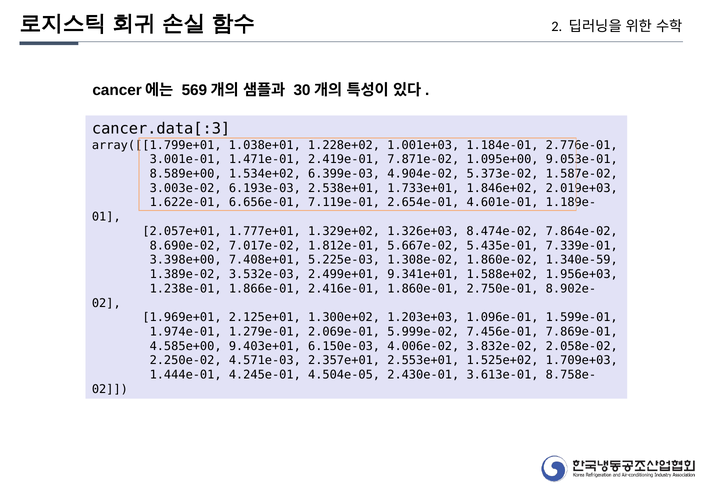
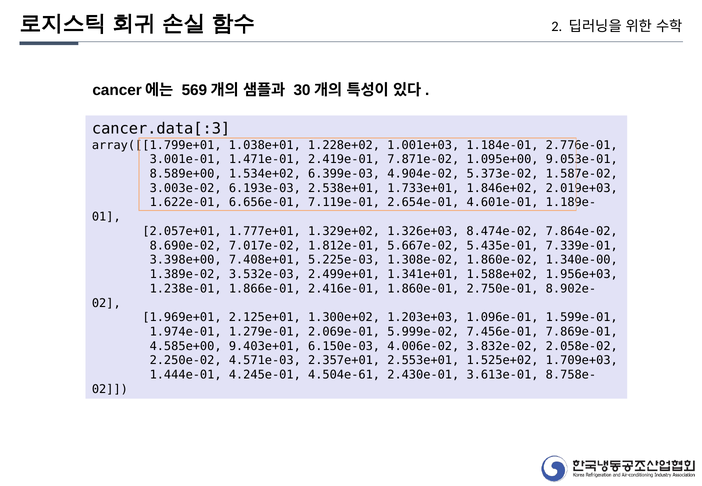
1.340e-59: 1.340e-59 -> 1.340e-00 (582, 260)
9.341e+01: 9.341e+01 -> 1.341e+01 (423, 274)
4.504e-05: 4.504e-05 -> 4.504e-61 (344, 375)
